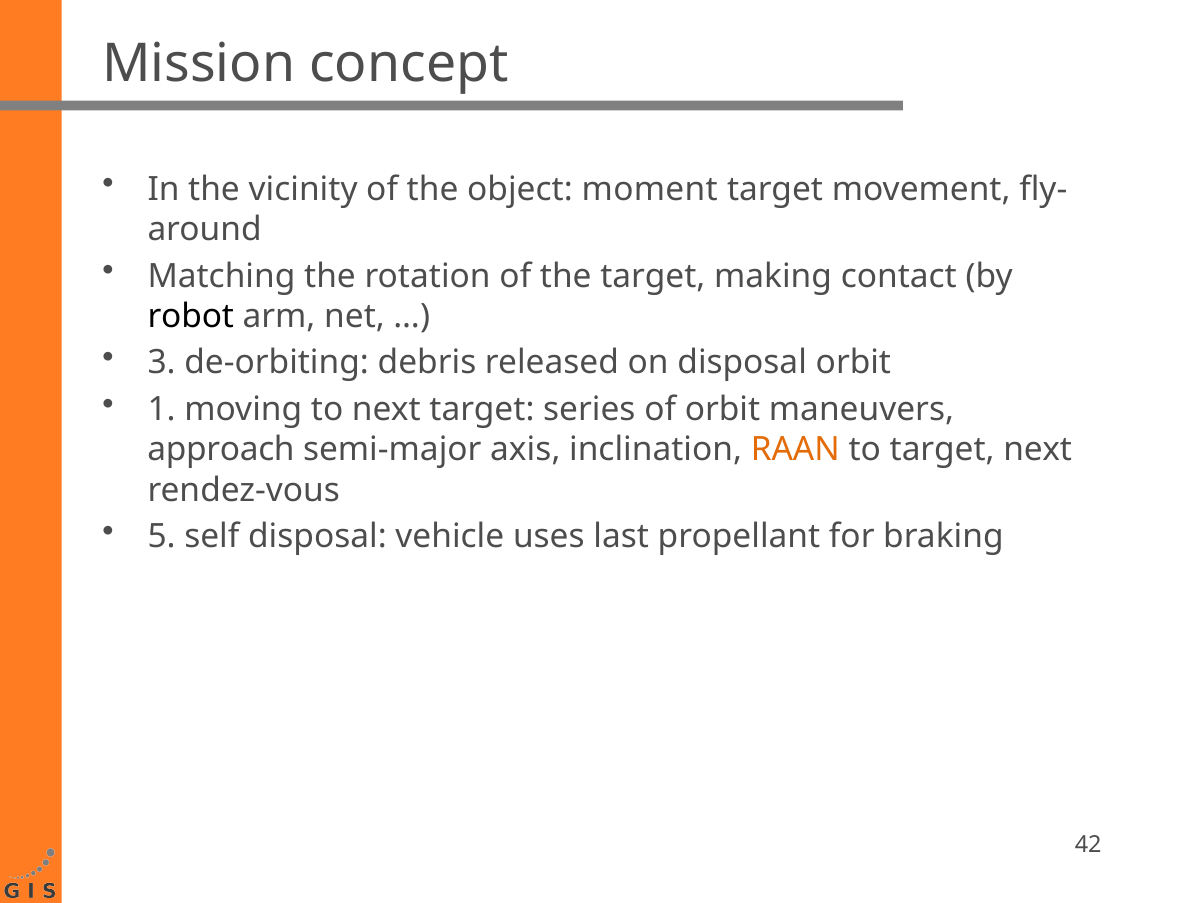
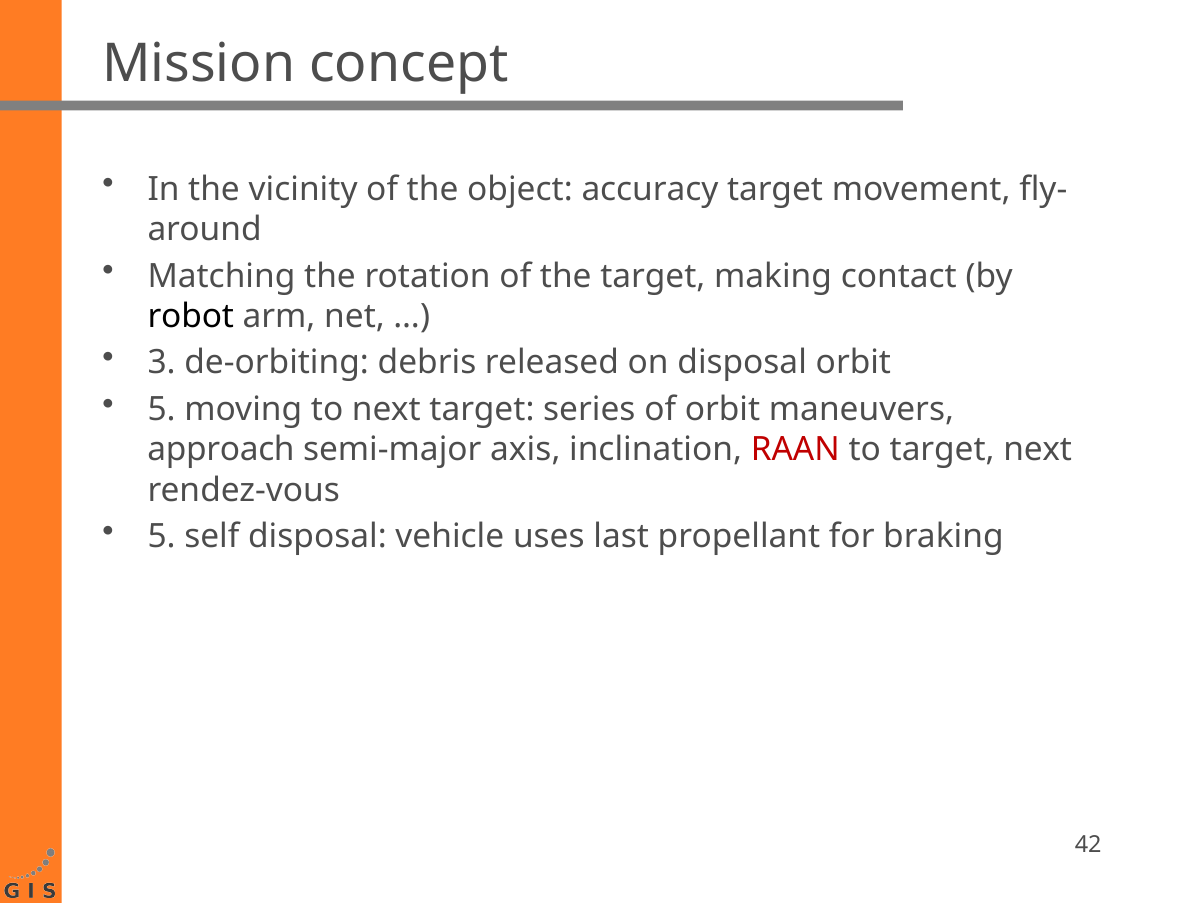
moment: moment -> accuracy (650, 189)
1: 1 -> 5 (162, 410)
RAAN colour: orange -> red (795, 450)
